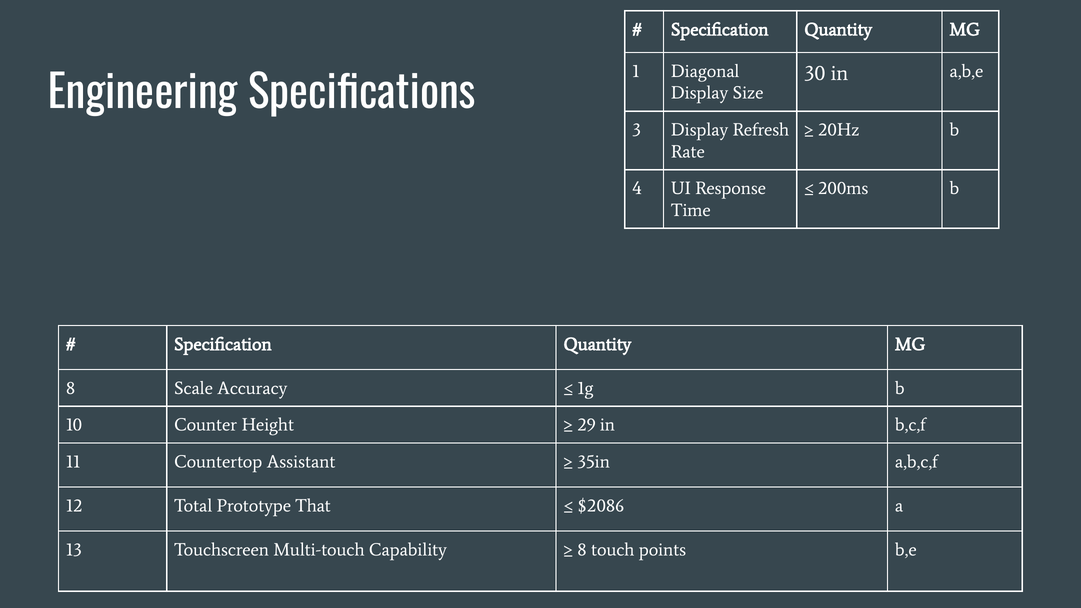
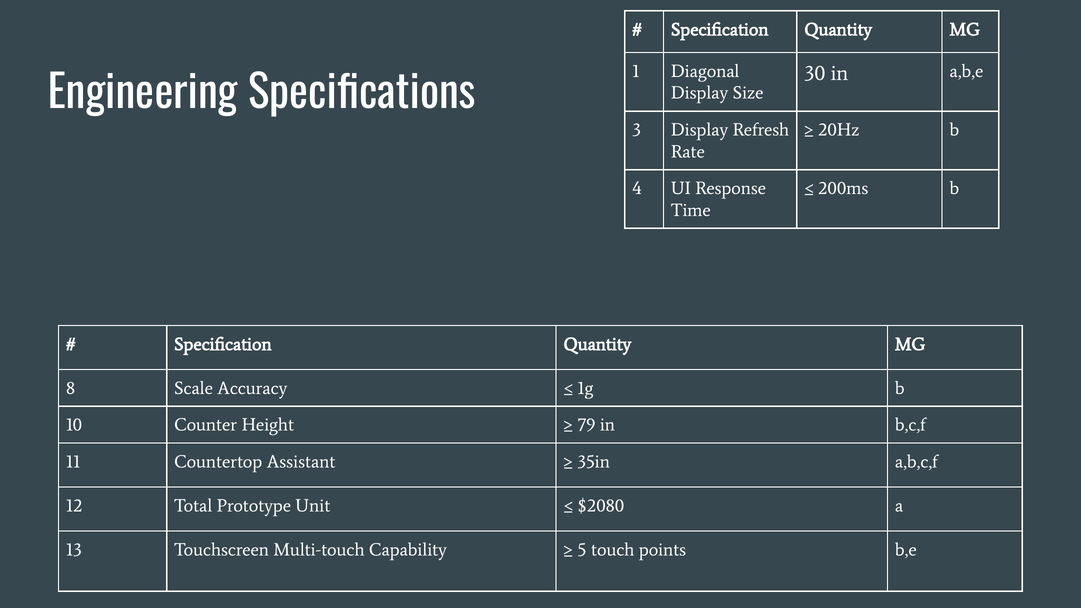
29: 29 -> 79 (586, 425)
That: That -> Unit (313, 506)
$2086: $2086 -> $2080 (601, 506)
8: 8 -> 5 (582, 550)
